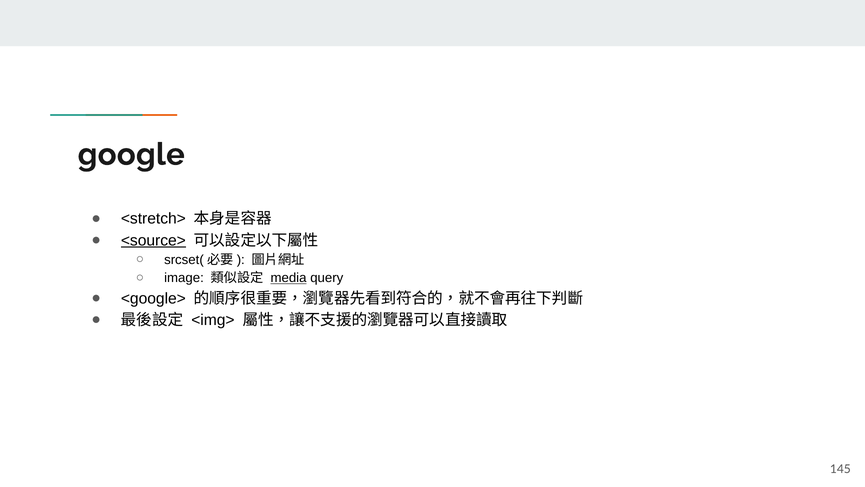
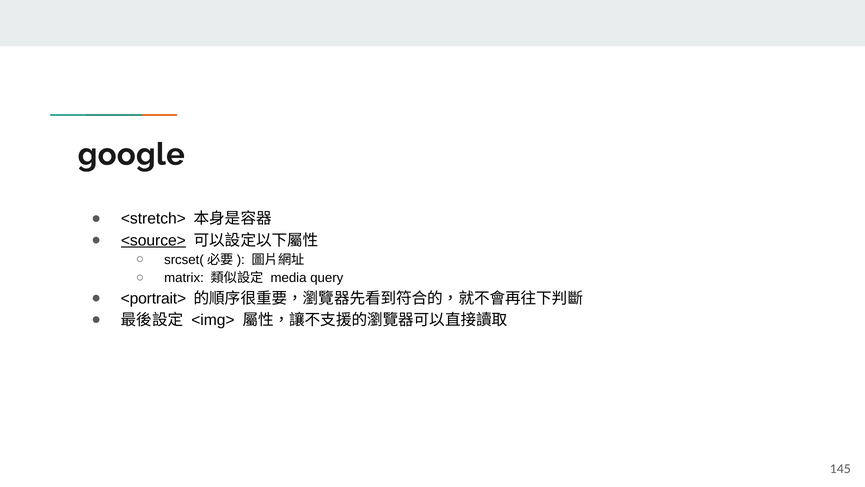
image: image -> matrix (184, 278)
media underline: present -> none (289, 278)
<google>: <google> -> <portrait> (153, 298)
